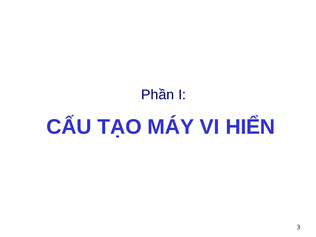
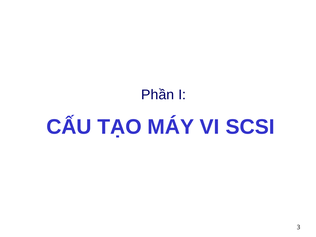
HIỂN: HIỂN -> SCSI (250, 127)
